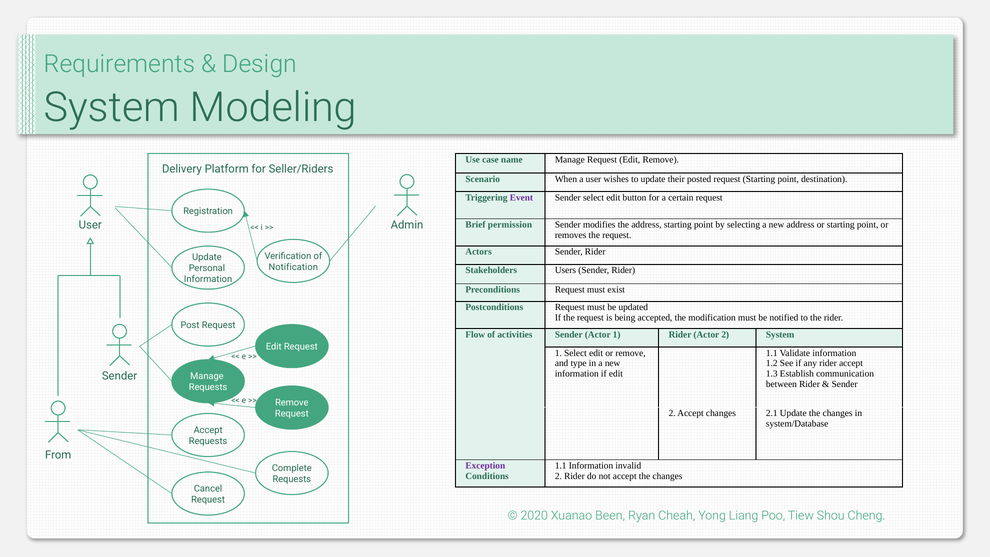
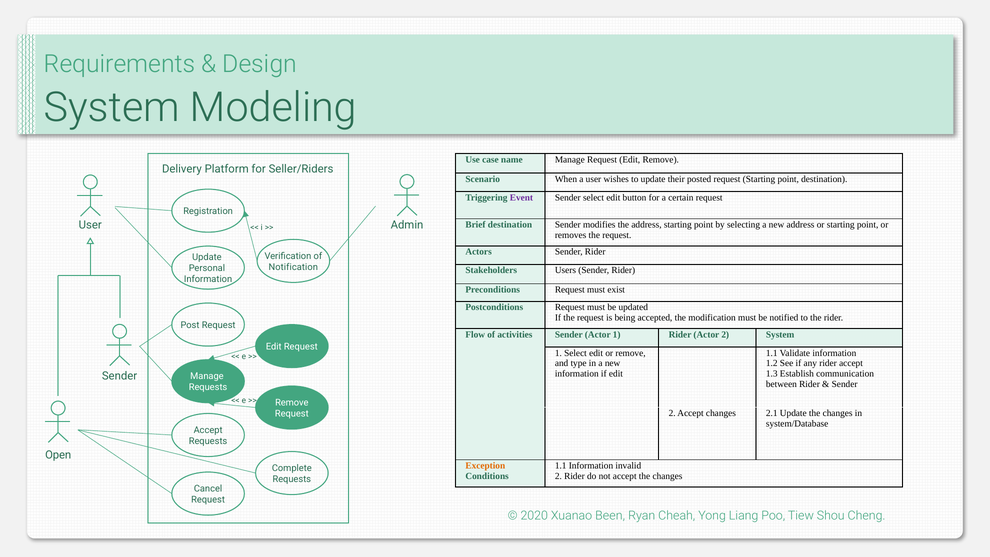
Brief permission: permission -> destination (510, 225)
From: From -> Open (58, 455)
Exception colour: purple -> orange (485, 466)
